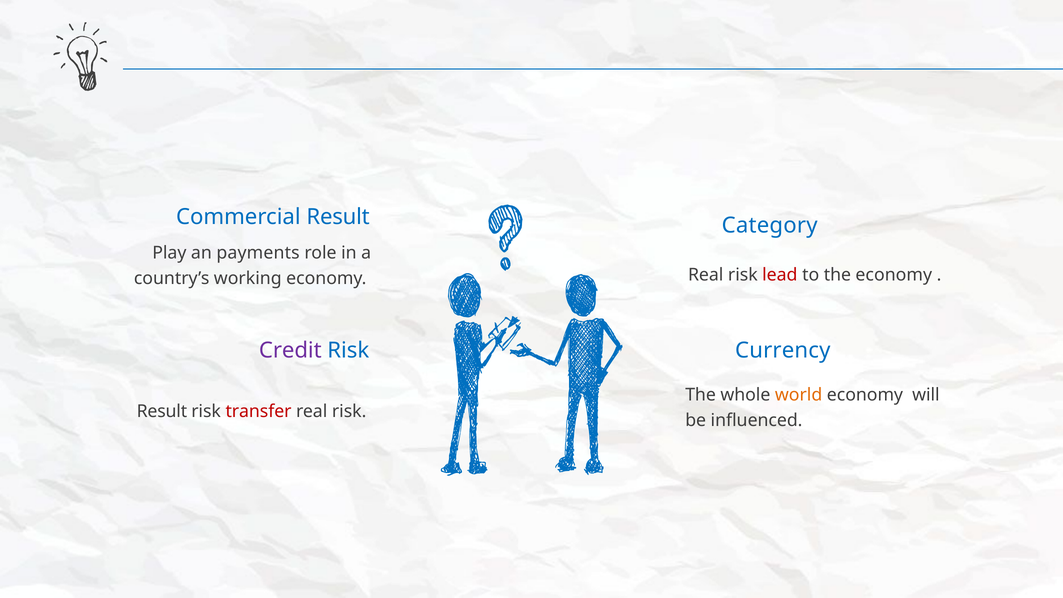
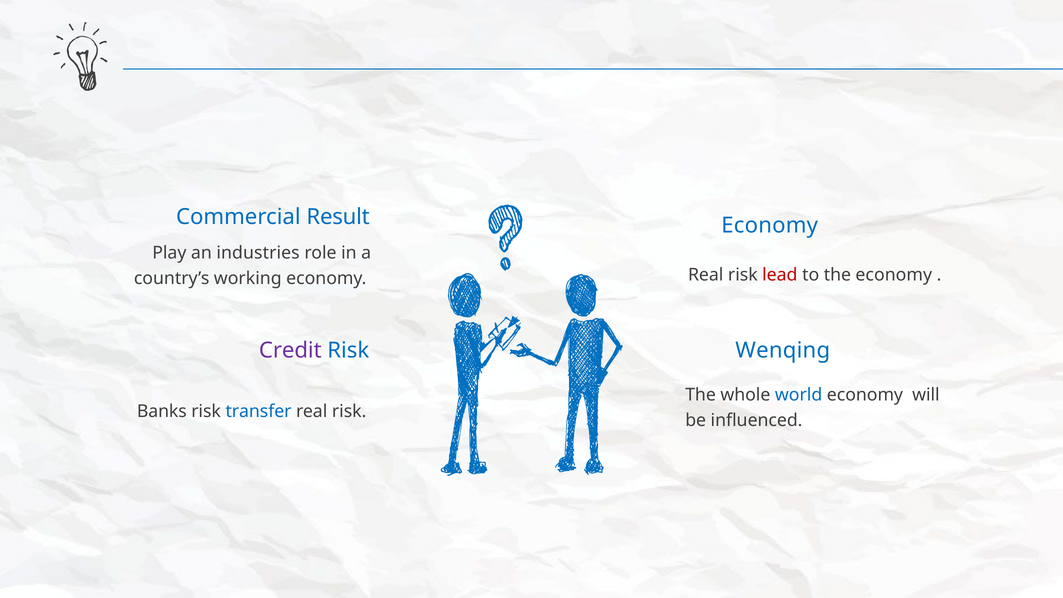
Category: Category -> Economy (770, 226)
payments: payments -> industries (258, 253)
Currency: Currency -> Wenqing (783, 350)
world colour: orange -> blue (799, 395)
Result: Result -> Banks (162, 411)
transfer colour: red -> blue (259, 411)
